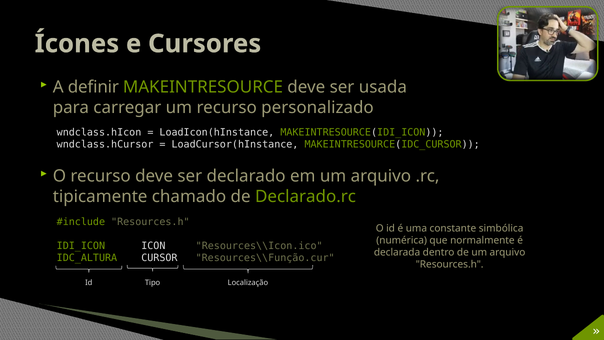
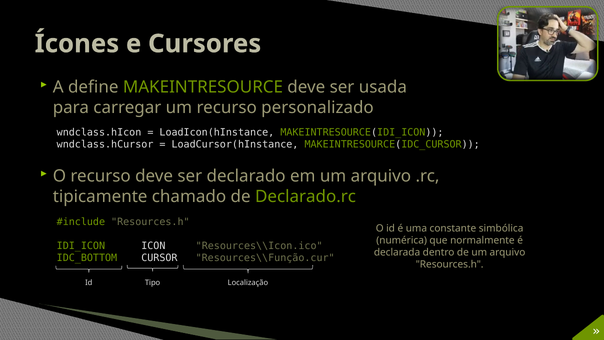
definir: definir -> define (93, 87)
IDC_ALTURA: IDC_ALTURA -> IDC_BOTTOM (87, 258)
